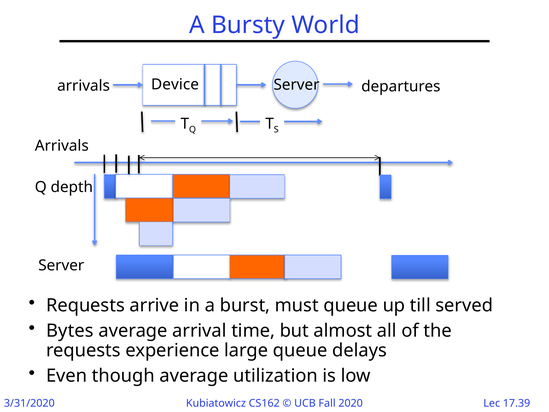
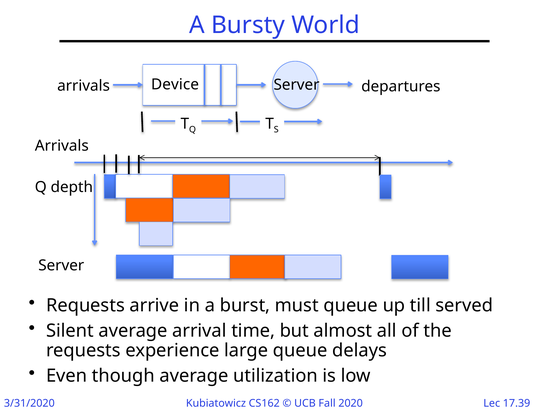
Bytes: Bytes -> Silent (70, 331)
